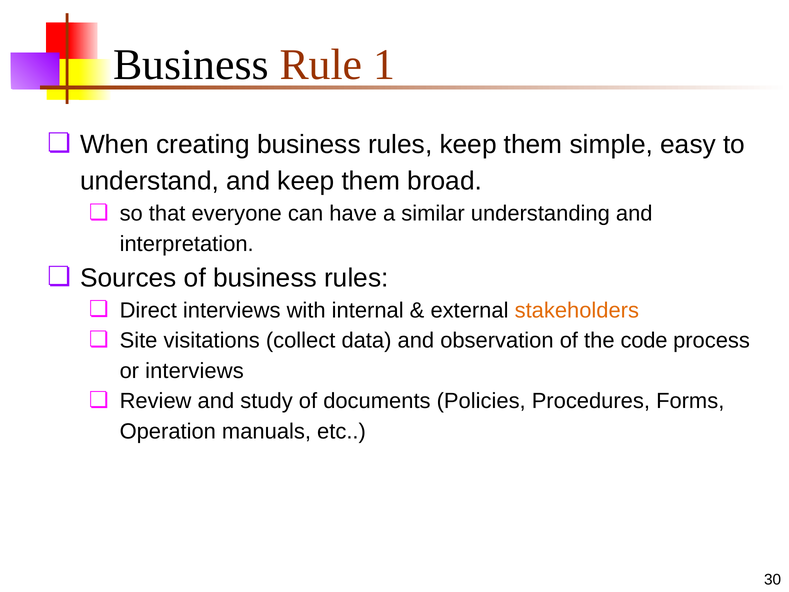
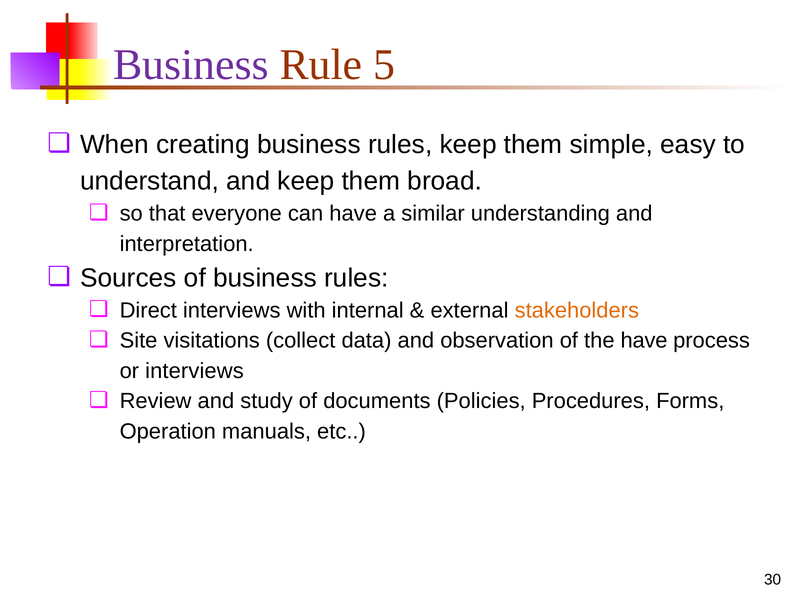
Business colour: black -> purple (191, 65)
1: 1 -> 5 (384, 65)
the code: code -> have (644, 341)
